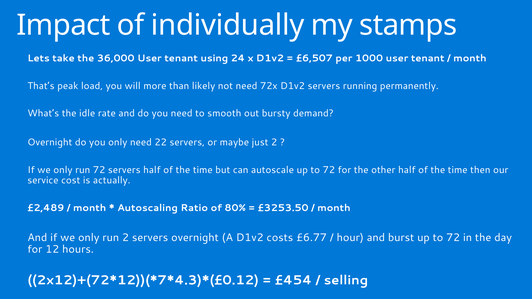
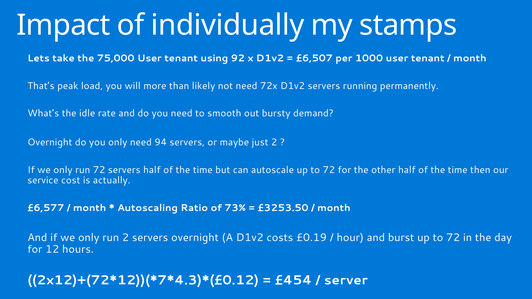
36,000: 36,000 -> 75,000 (116, 58)
24: 24 -> 92 (238, 58)
22: 22 -> 94 (161, 142)
£2,489: £2,489 -> £6,577 (46, 208)
80%: 80% -> 73% (235, 208)
£6.77: £6.77 -> £0.19 (311, 238)
selling: selling -> server (346, 280)
